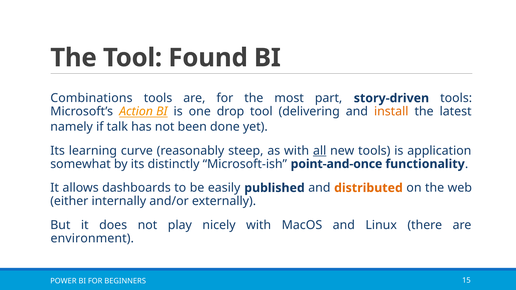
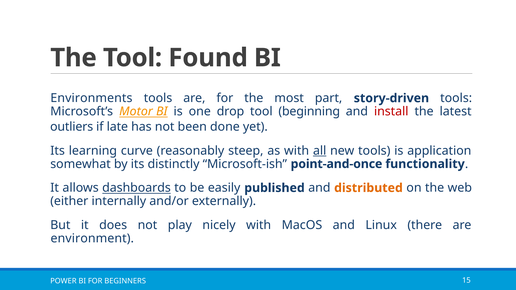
Combinations: Combinations -> Environments (91, 98)
Action: Action -> Motor (136, 112)
delivering: delivering -> beginning (309, 112)
install colour: orange -> red (391, 112)
namely: namely -> outliers (72, 127)
talk: talk -> late (117, 127)
dashboards underline: none -> present (136, 188)
